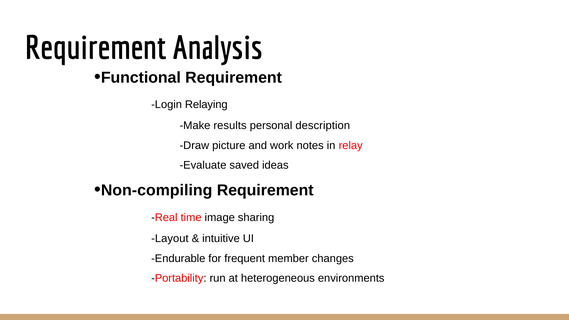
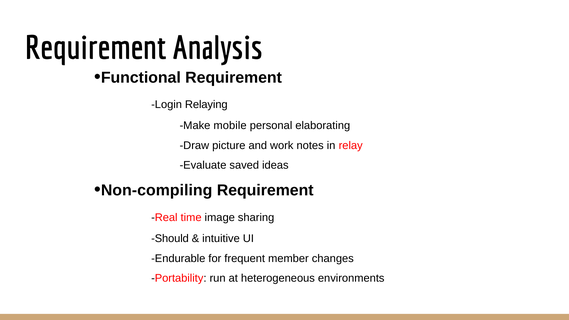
results: results -> mobile (230, 126)
description: description -> elaborating (323, 126)
Layout: Layout -> Should (170, 239)
